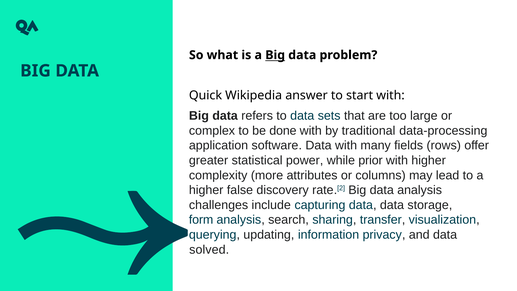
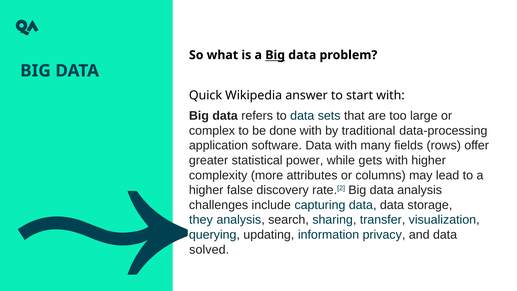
prior: prior -> gets (370, 160)
form: form -> they (201, 220)
